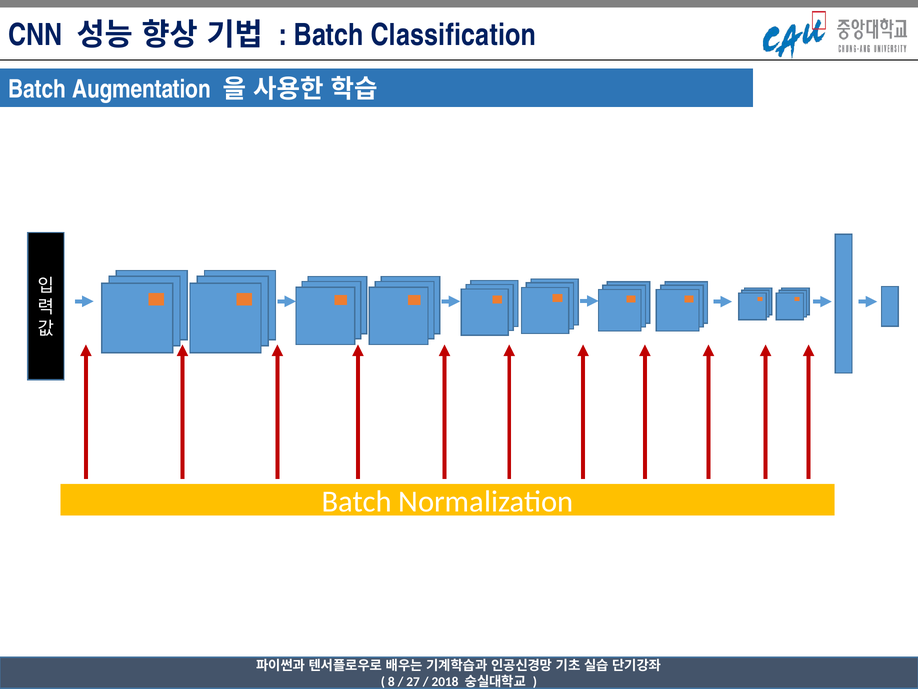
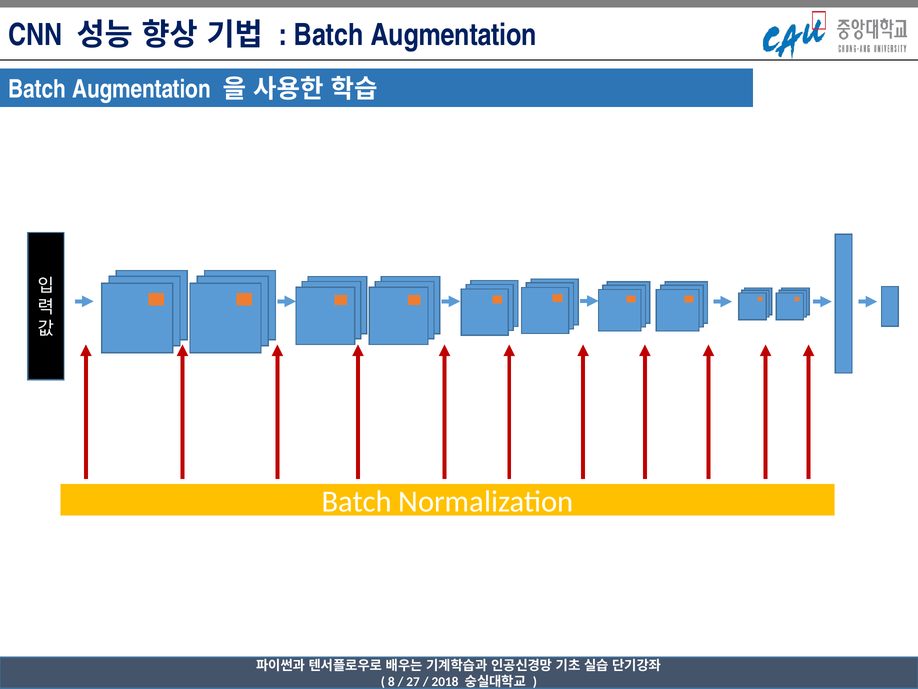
Classification: Classification -> Augmentation (454, 35)
